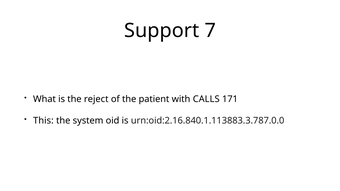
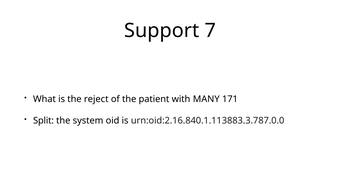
CALLS: CALLS -> MANY (206, 99)
This: This -> Split (43, 121)
